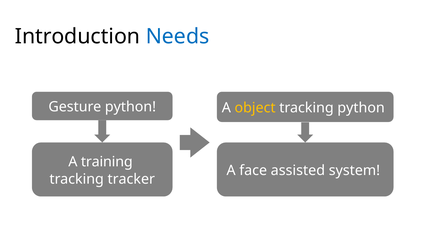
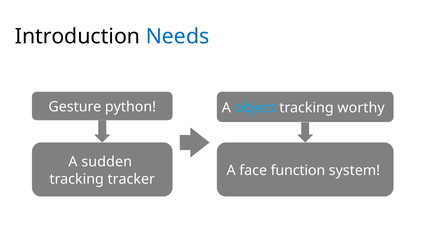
object colour: yellow -> light blue (255, 108)
tracking python: python -> worthy (361, 108)
training: training -> sudden (107, 162)
assisted: assisted -> function (298, 171)
